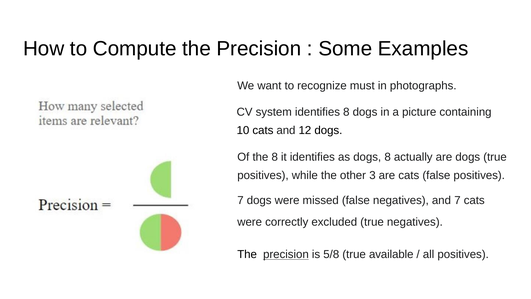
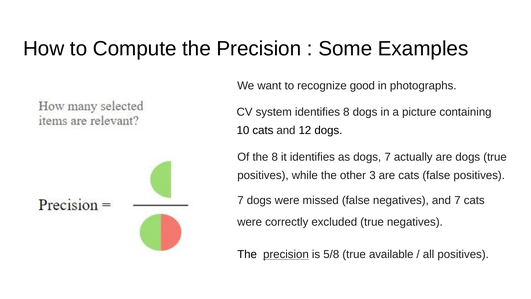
must: must -> good (362, 86)
dogs 8: 8 -> 7 (388, 157)
